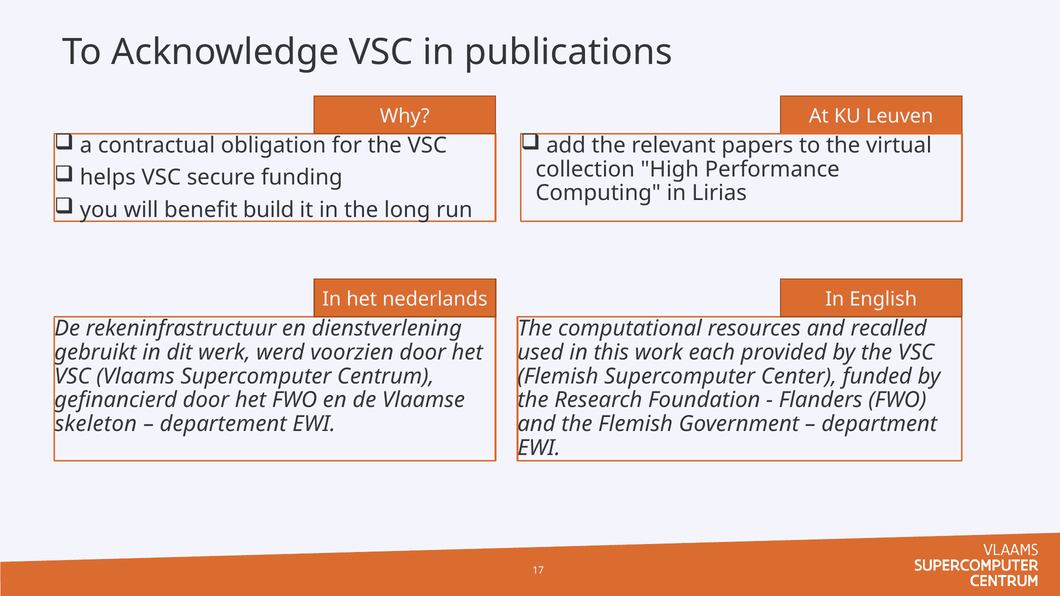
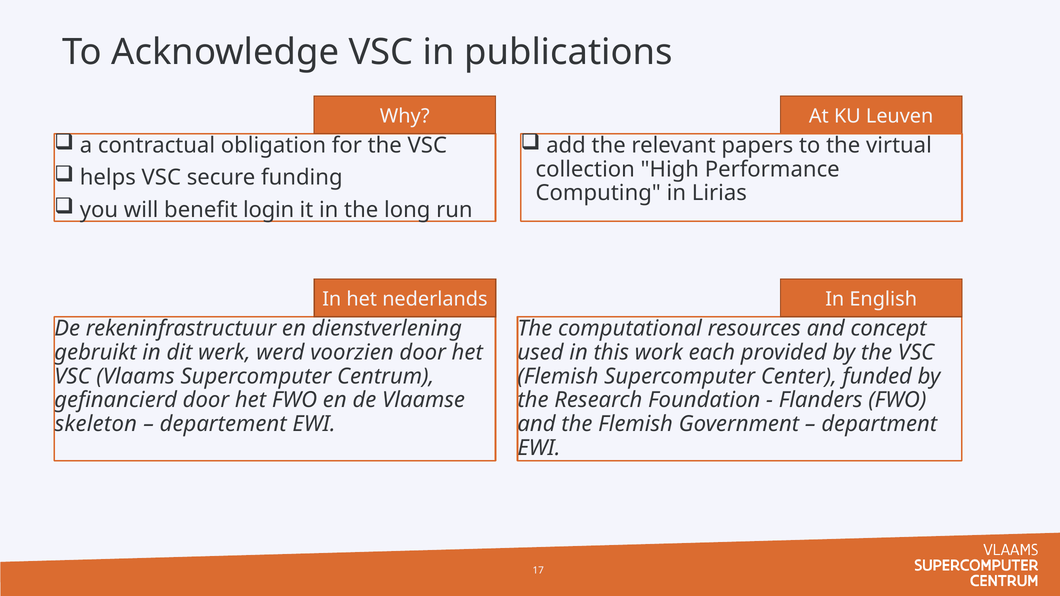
build: build -> login (269, 210)
recalled: recalled -> concept (889, 329)
